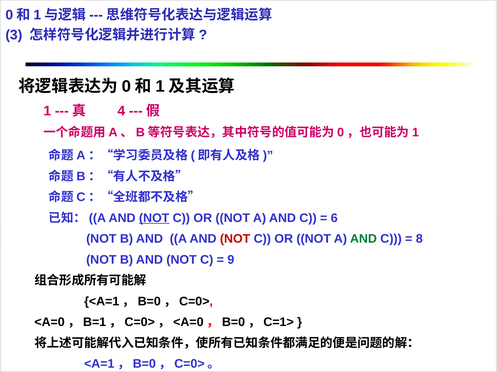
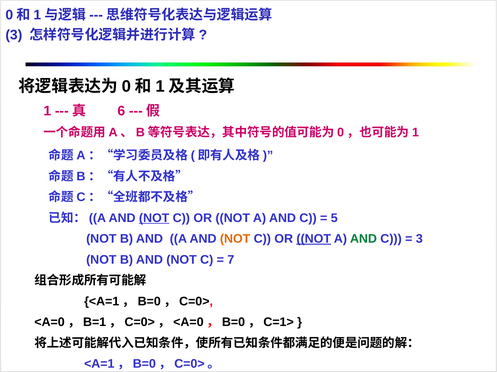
4: 4 -> 6 (121, 111)
6: 6 -> 5 (334, 218)
NOT colour: red -> orange (235, 239)
NOT underline: none -> present (314, 239)
8: 8 -> 3 (419, 239)
9: 9 -> 7 (231, 260)
